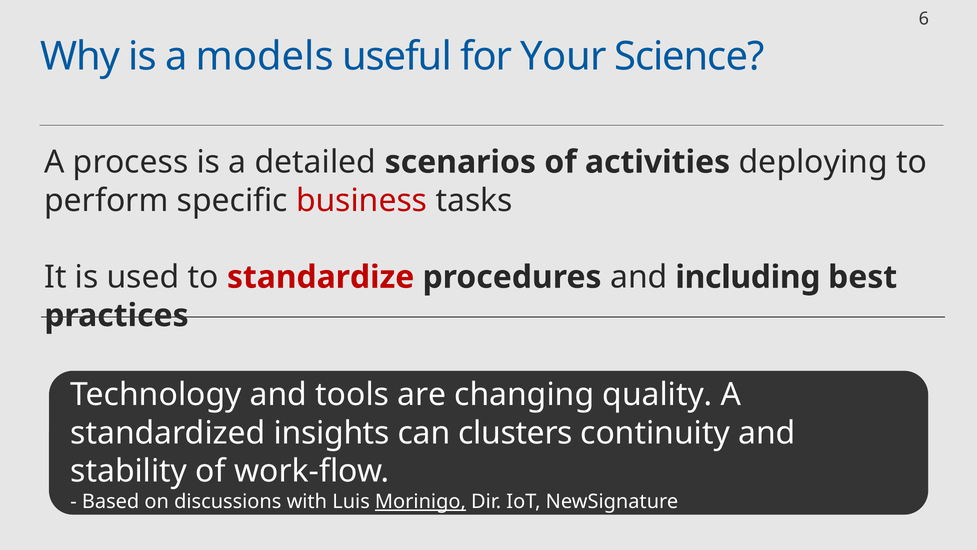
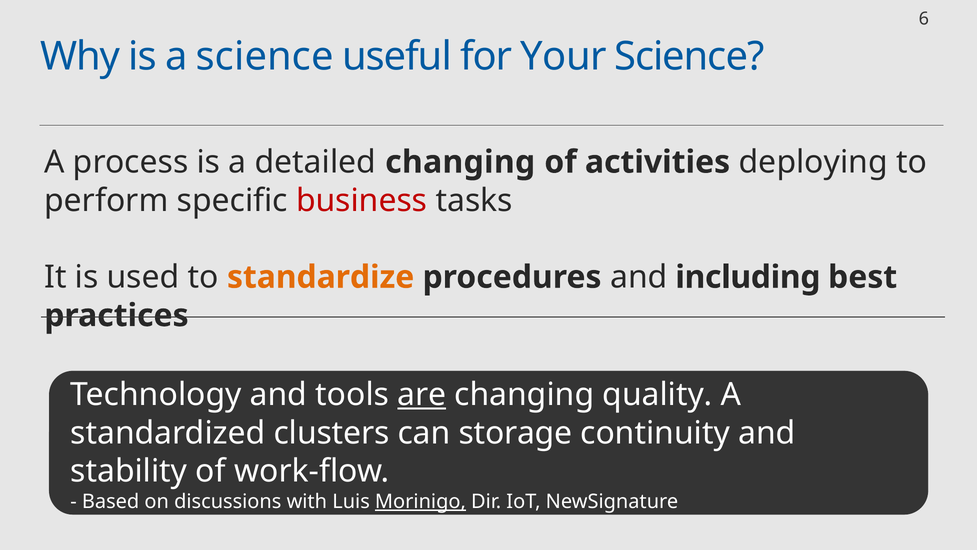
a models: models -> science (265, 56)
detailed scenarios: scenarios -> changing (460, 162)
standardize colour: red -> orange (321, 277)
are underline: none -> present (422, 394)
insights: insights -> clusters (332, 433)
clusters: clusters -> storage (515, 433)
